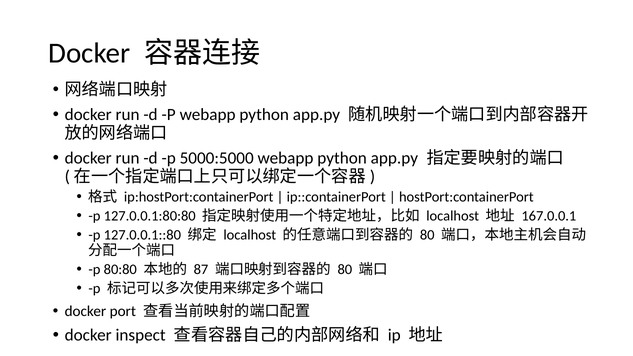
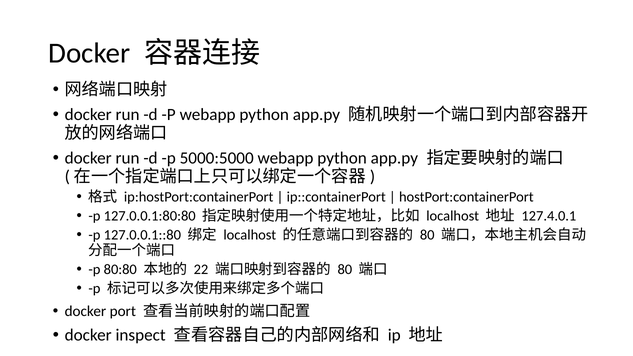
167.0.0.1: 167.0.0.1 -> 127.4.0.1 (549, 216)
87: 87 -> 22 (201, 270)
